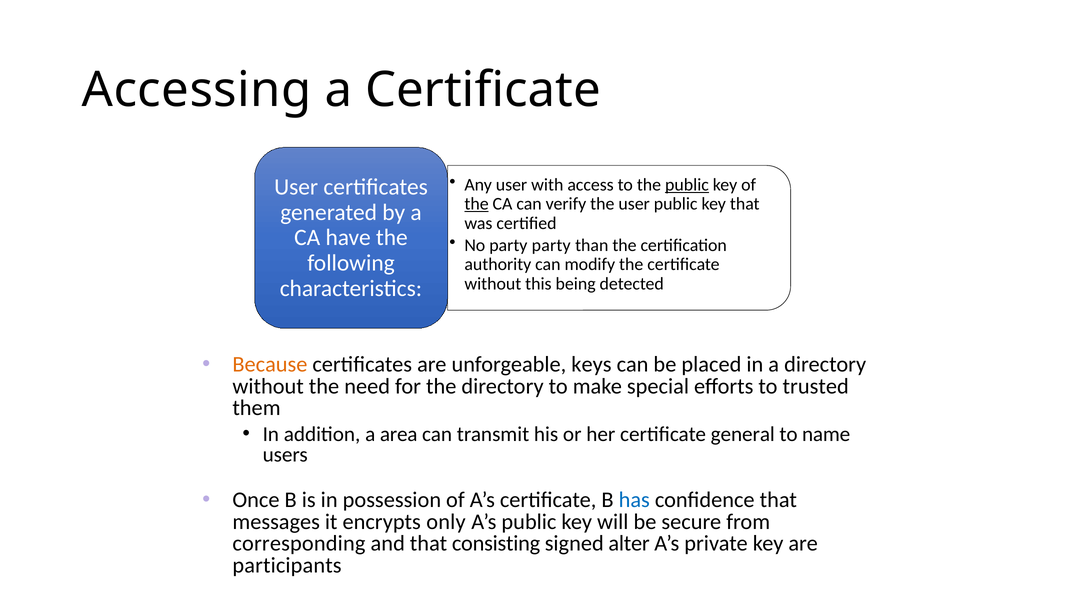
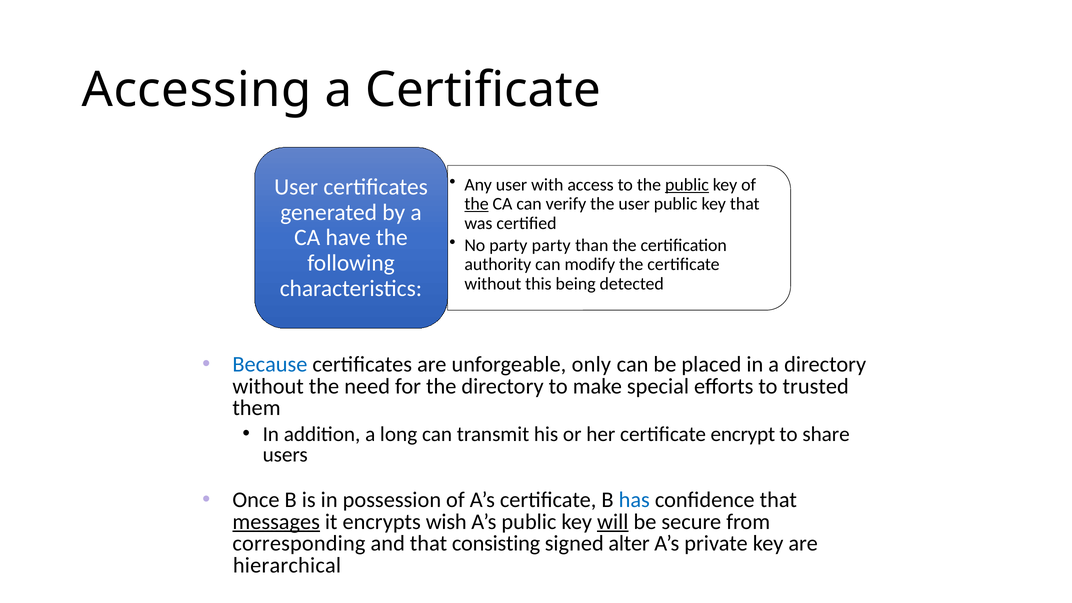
Because colour: orange -> blue (270, 365)
keys: keys -> only (591, 365)
area: area -> long (399, 434)
general: general -> encrypt (743, 434)
name: name -> share (826, 434)
messages underline: none -> present (276, 522)
only: only -> wish (446, 522)
will underline: none -> present (613, 522)
participants: participants -> hierarchical (287, 565)
